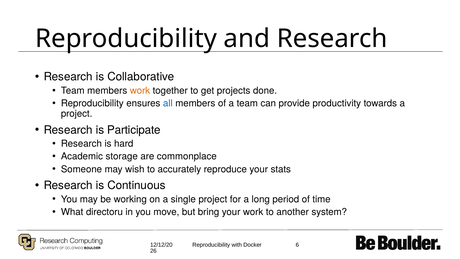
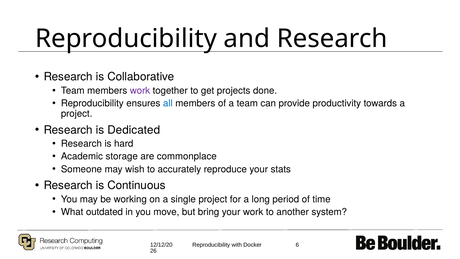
work colour: orange -> purple (140, 91)
Participate: Participate -> Dedicated (134, 130)
directoru: directoru -> outdated (104, 212)
